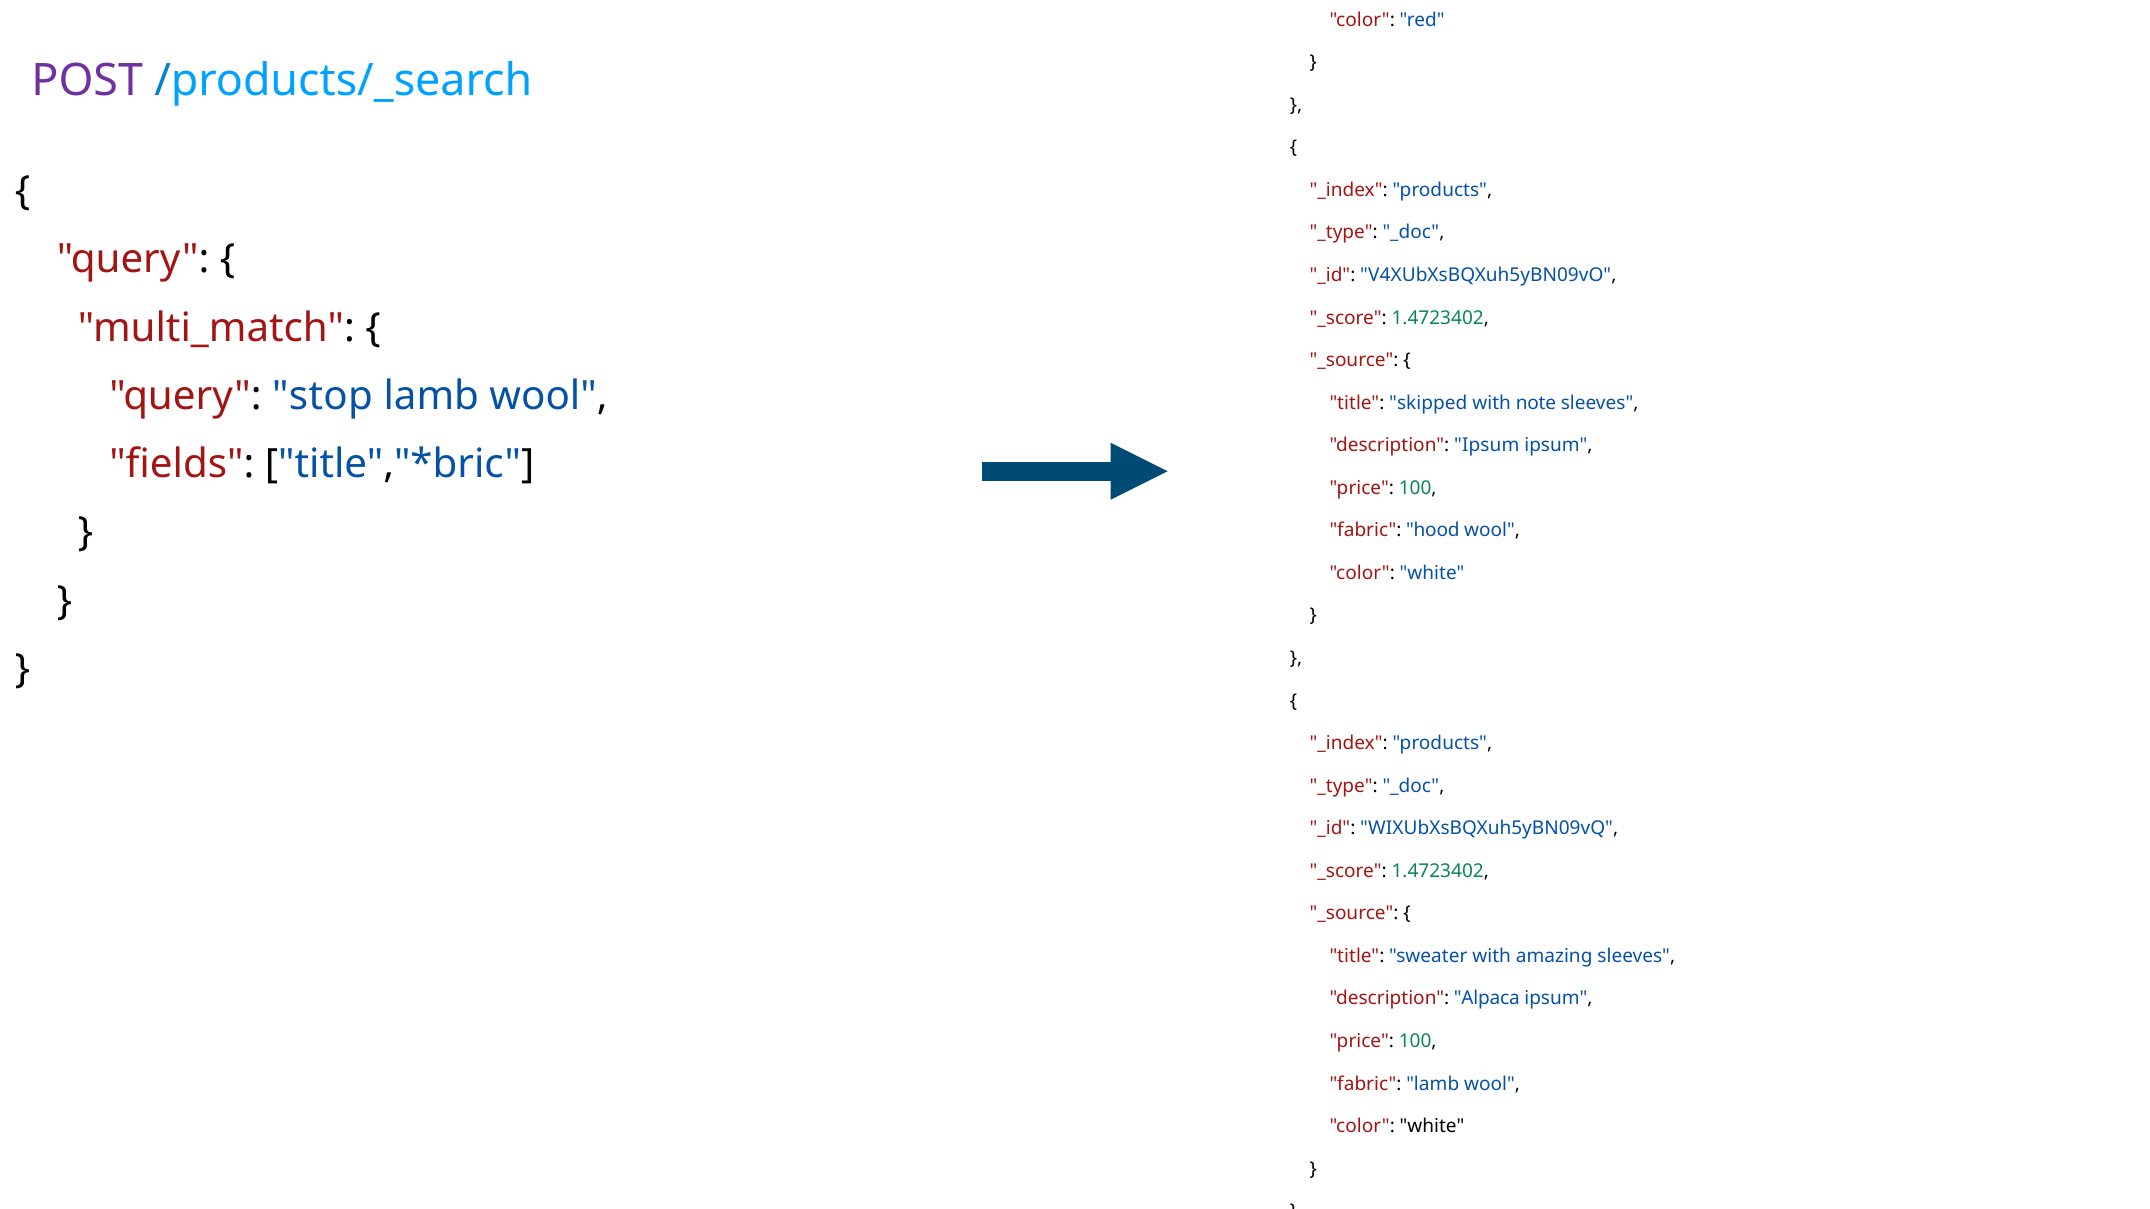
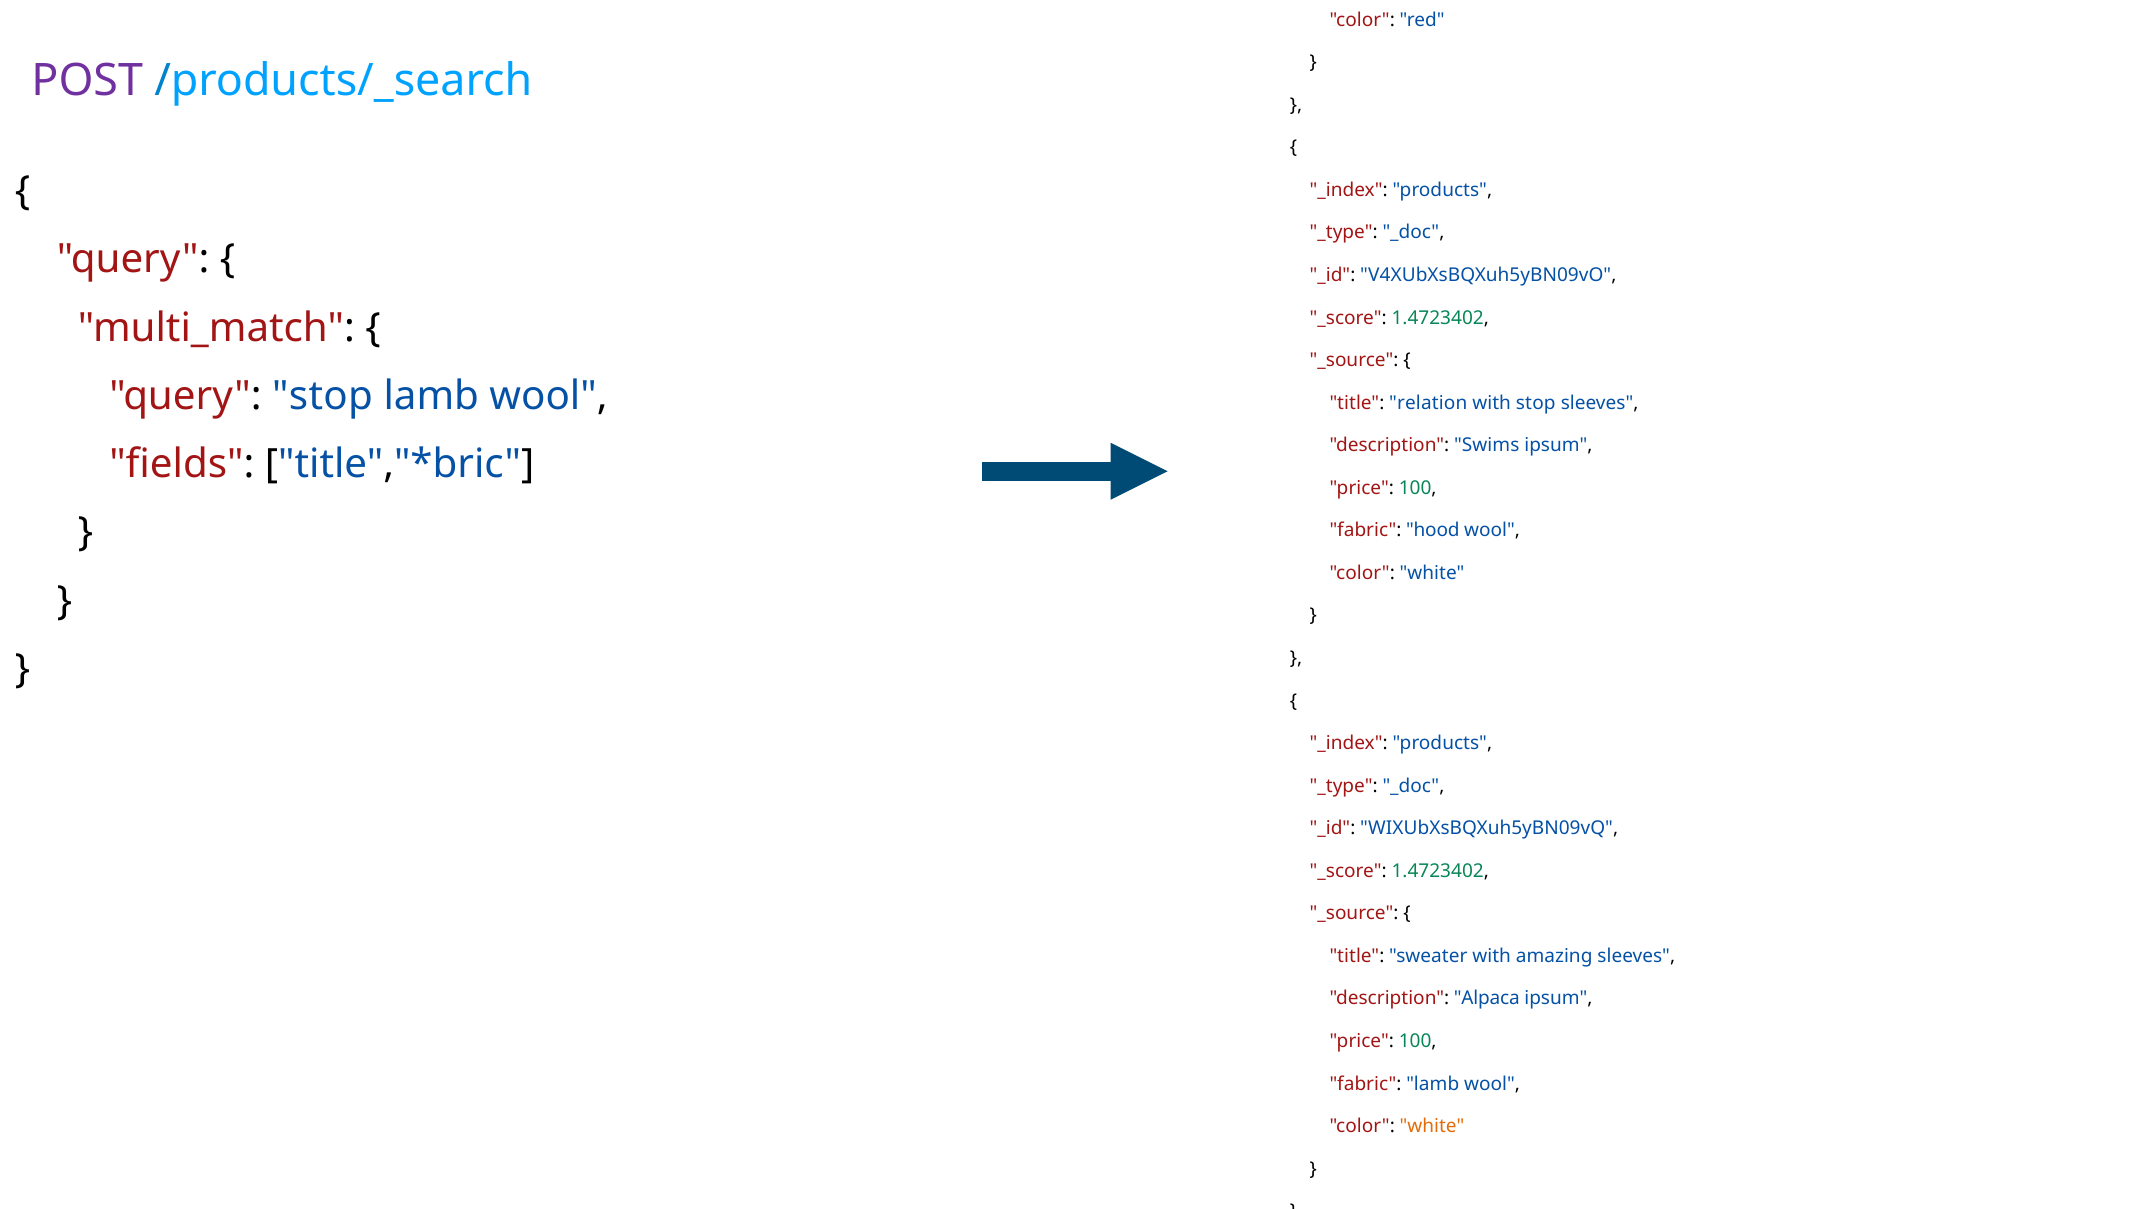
skipped: skipped -> relation (1428, 403)
with note: note -> stop (1536, 403)
description Ipsum: Ipsum -> Swims (1487, 446)
white colour: black -> orange (1432, 1127)
